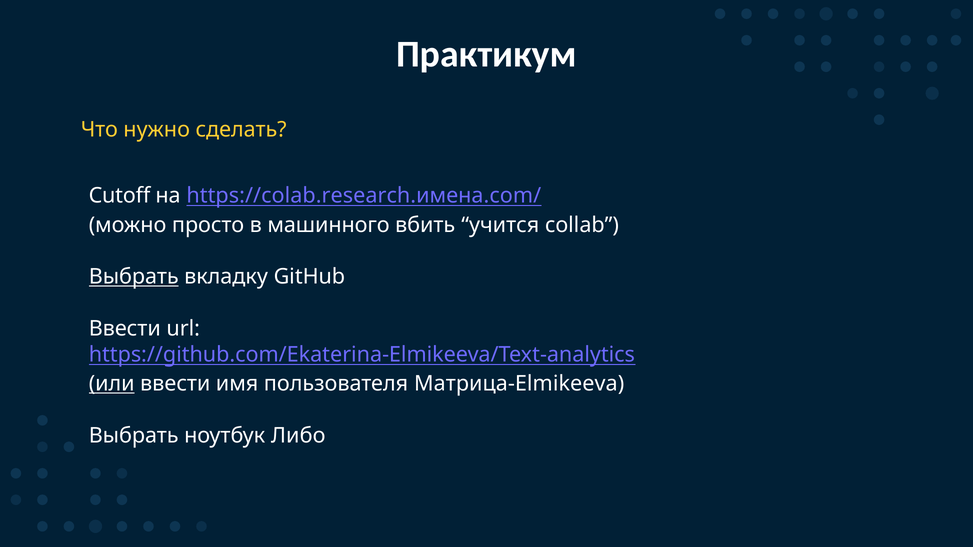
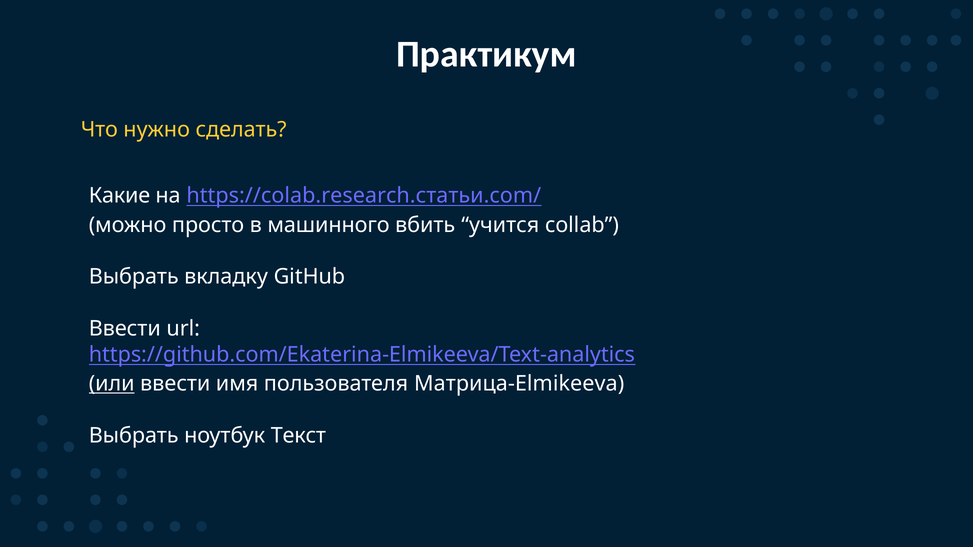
Cutoff: Cutoff -> Какие (119, 196)
https://colab.research.имена.com/: https://colab.research.имена.com/ -> https://colab.research.статьи.com/ (364, 196)
Выбрать underline: present -> none (134, 277)
Либо: Либо -> Текст (298, 436)
